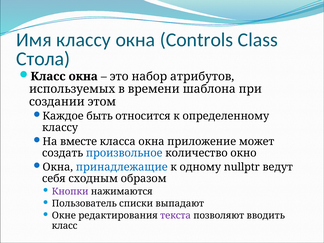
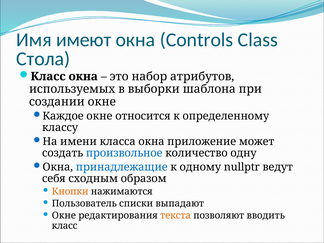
Имя классу: классу -> имеют (84, 40)
времени: времени -> выборки (154, 89)
создании этом: этом -> окне (102, 102)
Каждое быть: быть -> окне (99, 116)
вместе: вместе -> имени (78, 141)
окно: окно -> одну (243, 153)
Кнопки colour: purple -> orange (70, 191)
текста colour: purple -> orange (176, 216)
